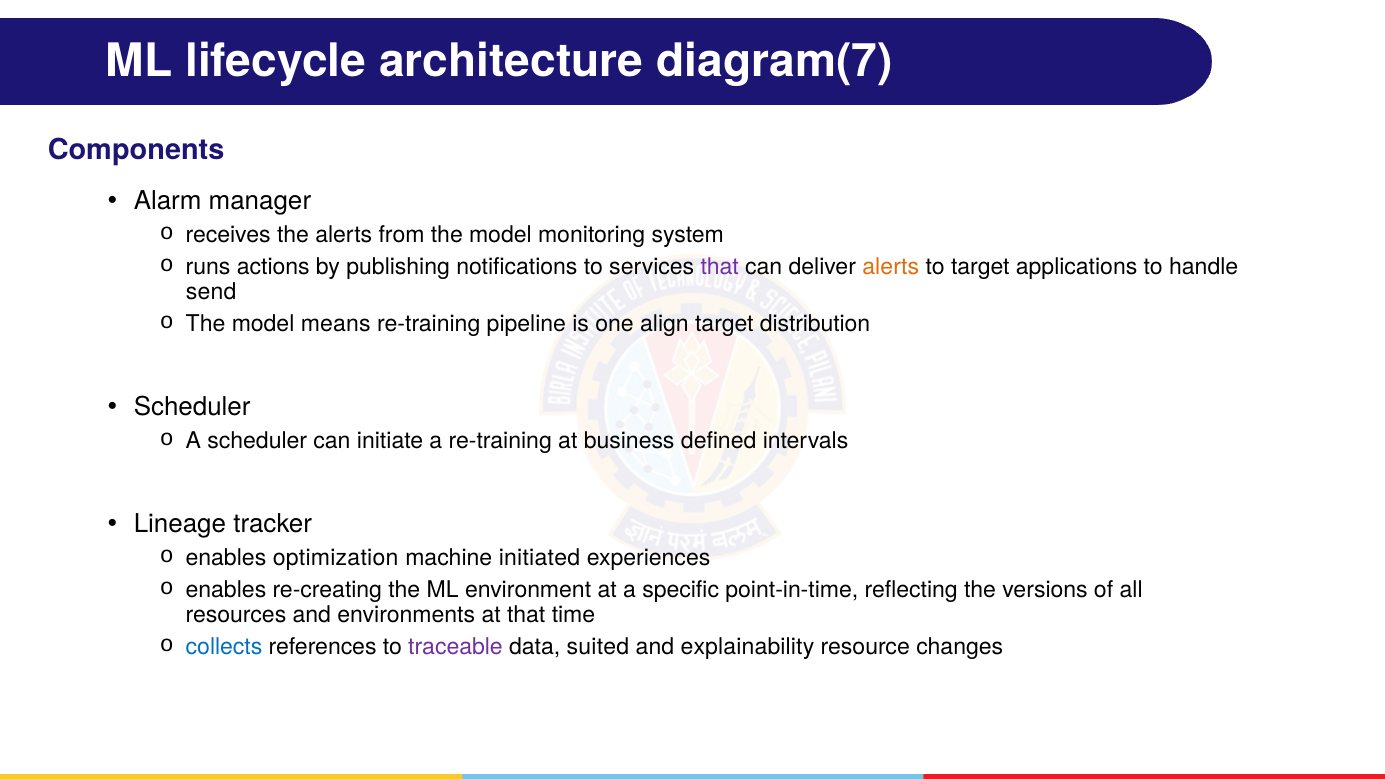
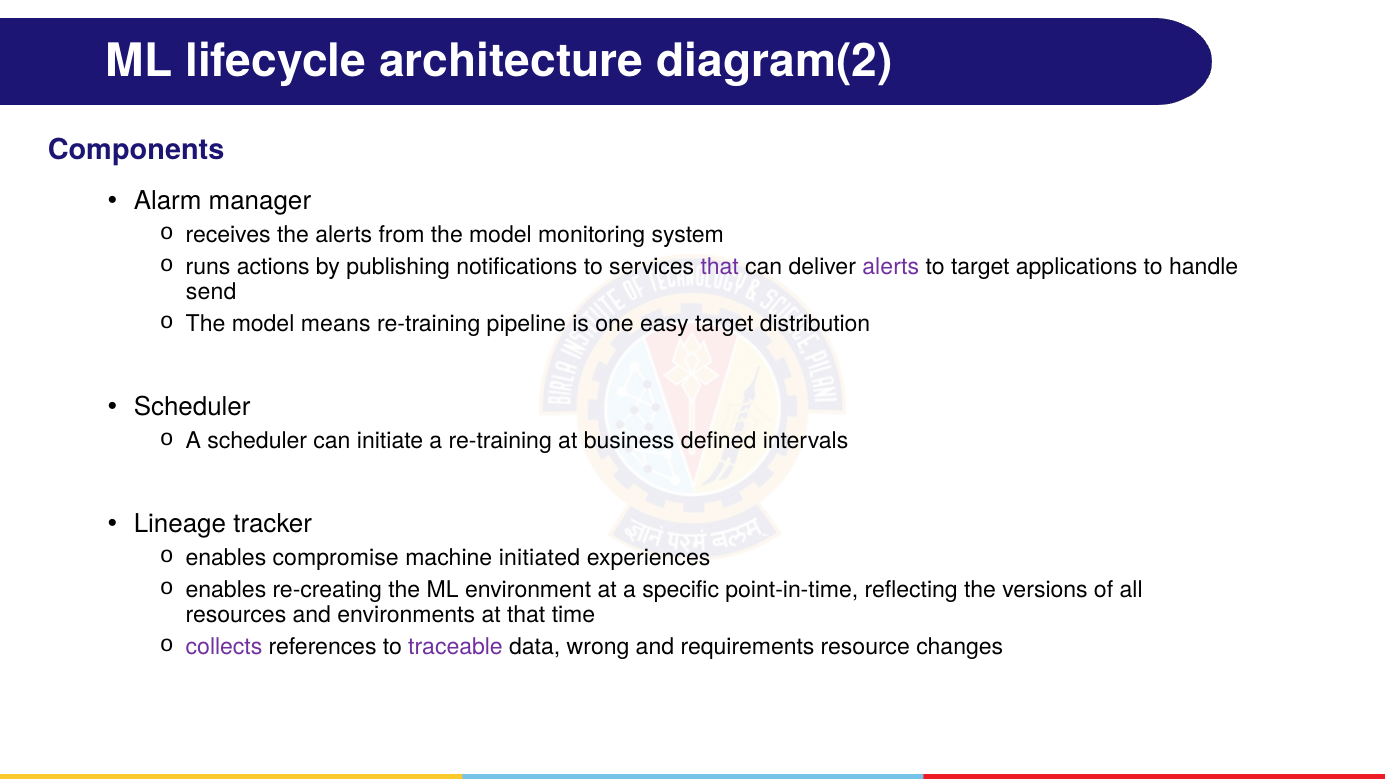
diagram(7: diagram(7 -> diagram(2 (775, 61)
alerts colour: orange -> purple (891, 267)
align: align -> easy (664, 324)
optimization: optimization -> compromise (336, 558)
collects colour: blue -> purple (224, 647)
suited: suited -> wrong (598, 647)
explainability: explainability -> requirements (748, 647)
